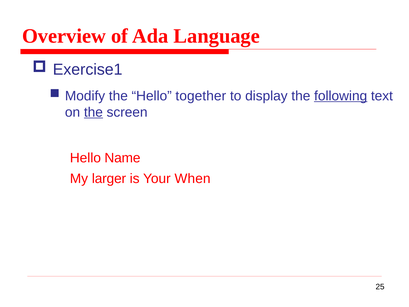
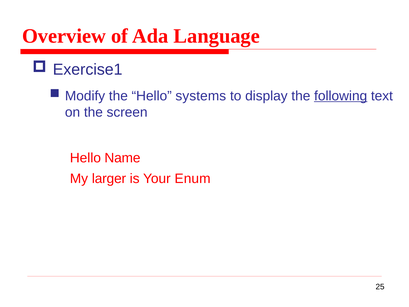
together: together -> systems (201, 96)
the underline: present -> none (93, 112)
When: When -> Enum (193, 179)
